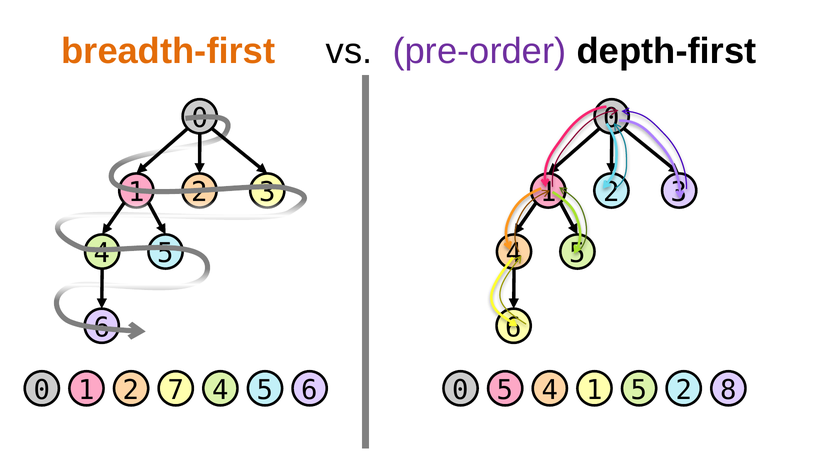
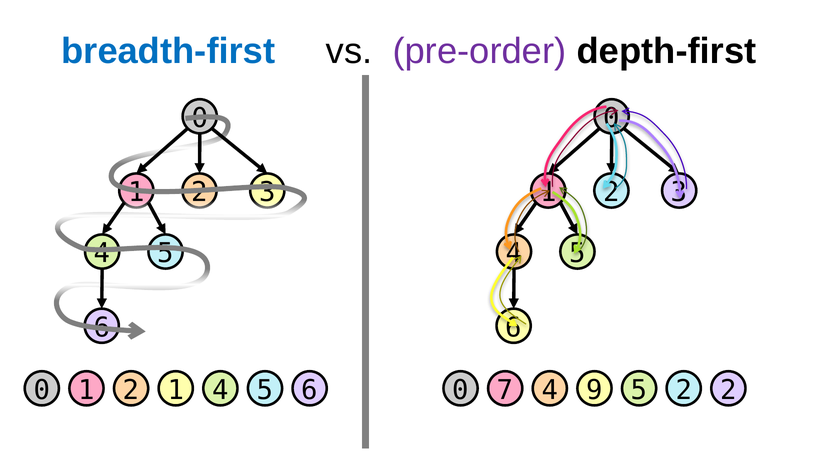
breadth-first colour: orange -> blue (168, 51)
2 7: 7 -> 1 (176, 390)
0 5: 5 -> 7 (505, 390)
4 1: 1 -> 9 (594, 390)
2 8: 8 -> 2 (728, 390)
